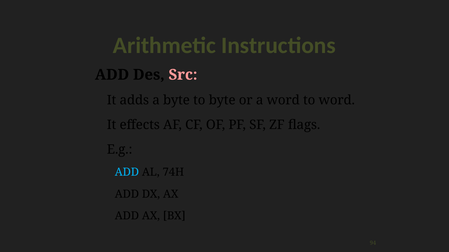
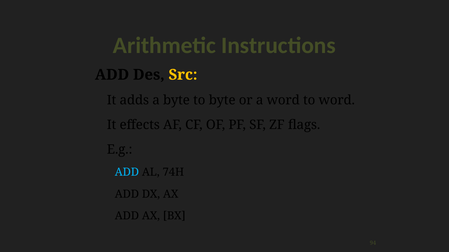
Src colour: pink -> yellow (183, 75)
